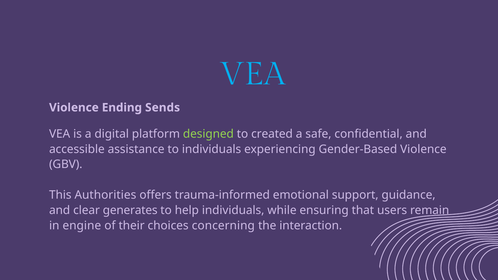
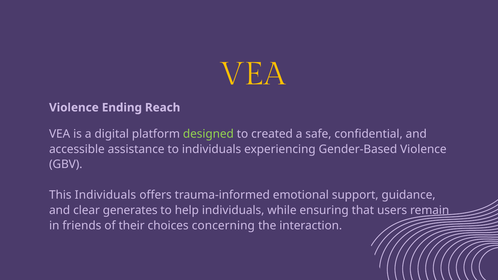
VEA colour: light blue -> yellow (252, 74)
Sends: Sends -> Reach (163, 108)
This Authorities: Authorities -> Individuals (105, 195)
engine: engine -> friends (82, 226)
